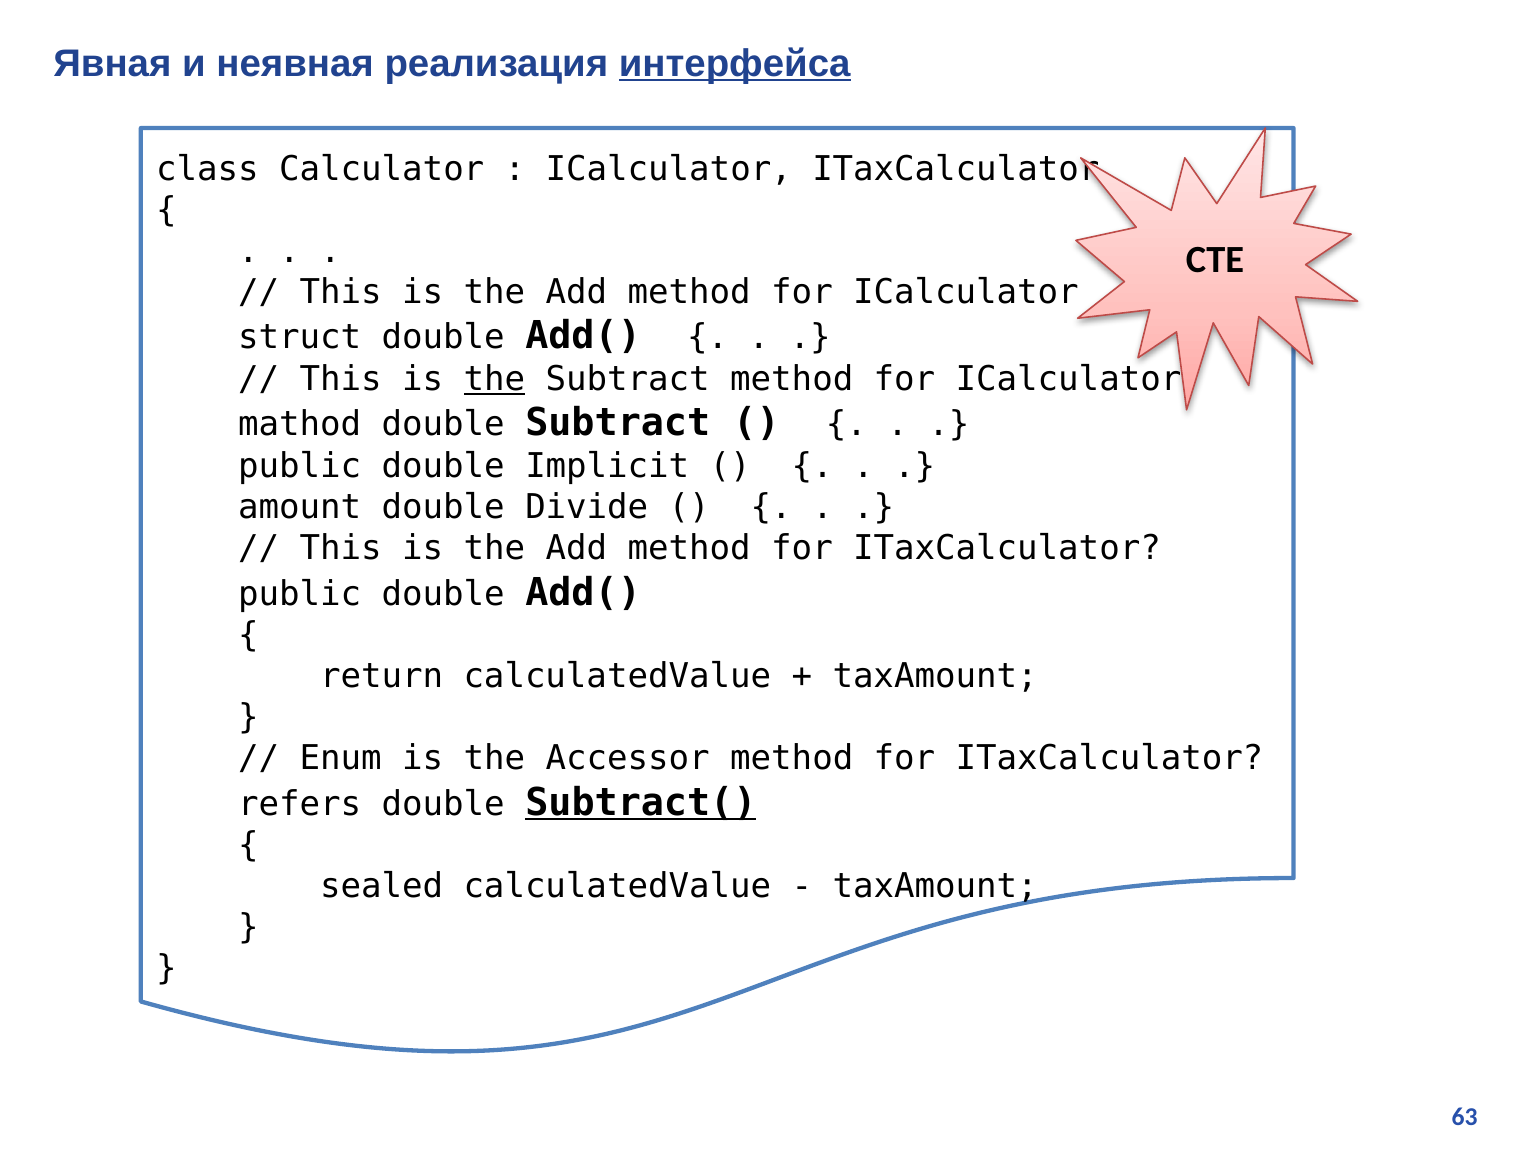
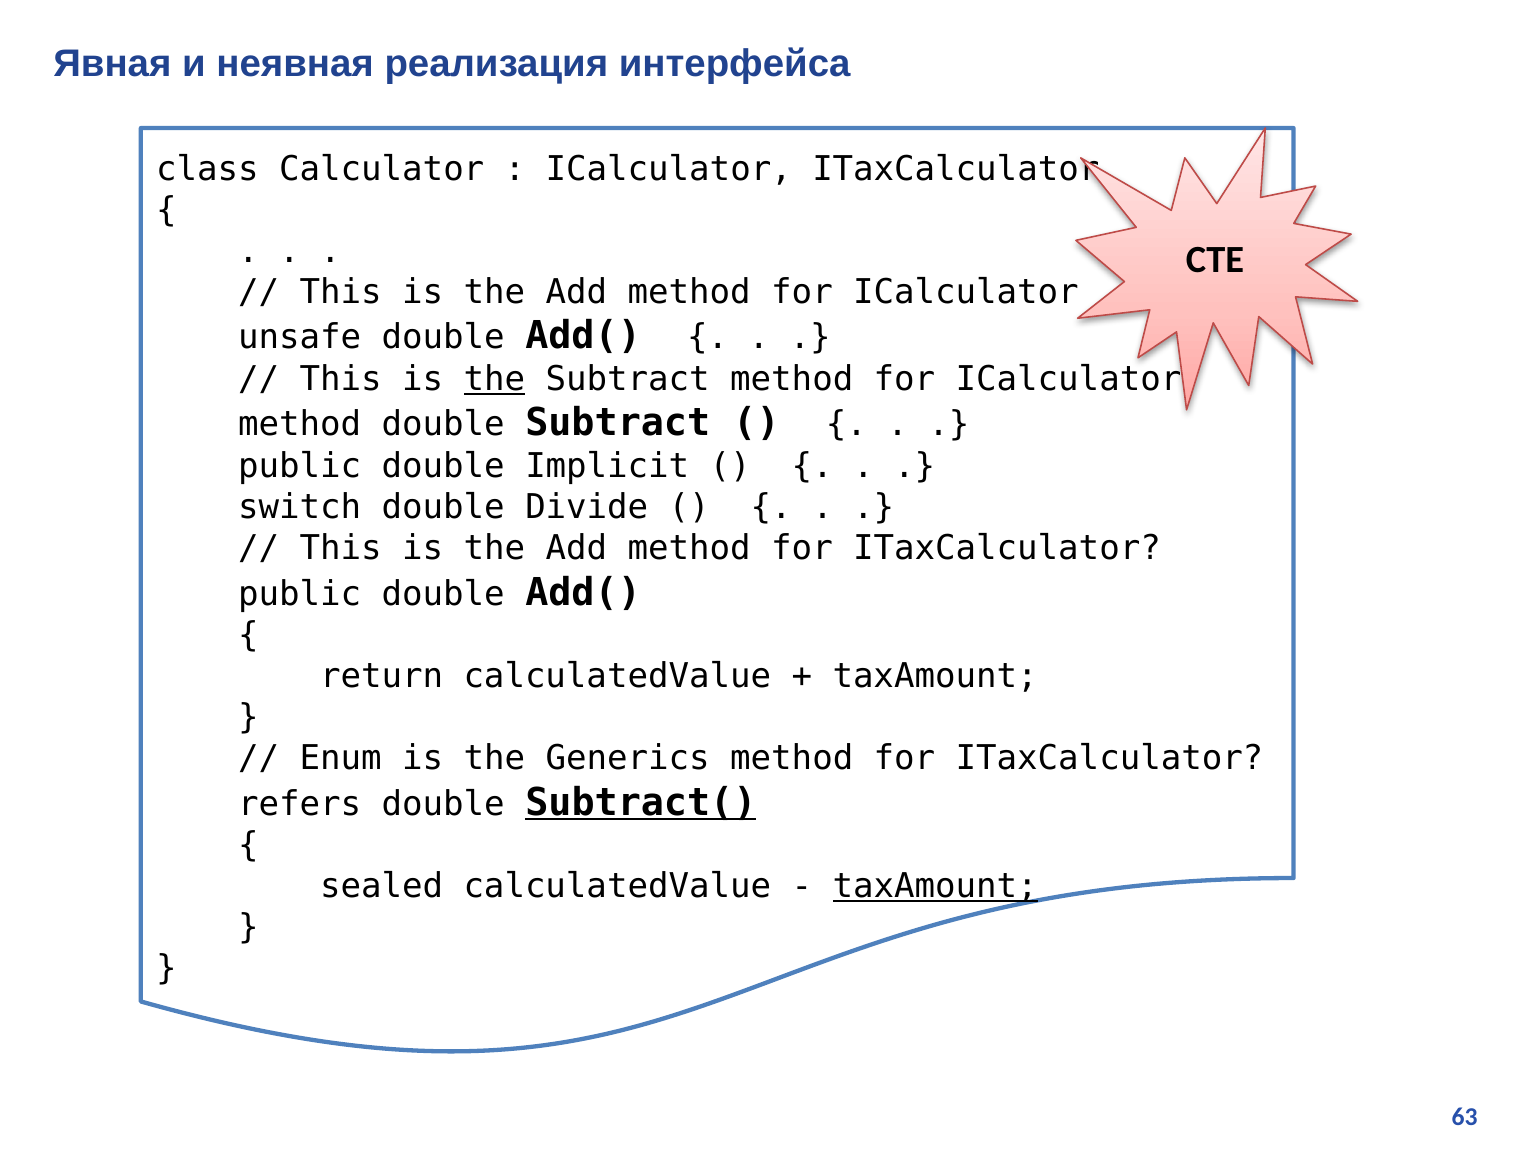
интерфейса underline: present -> none (735, 64)
struct: struct -> unsafe (300, 338)
mathod: mathod -> method (300, 425)
amount: amount -> switch (300, 507)
Accessor: Accessor -> Generics (628, 758)
taxAmount underline: none -> present (935, 886)
